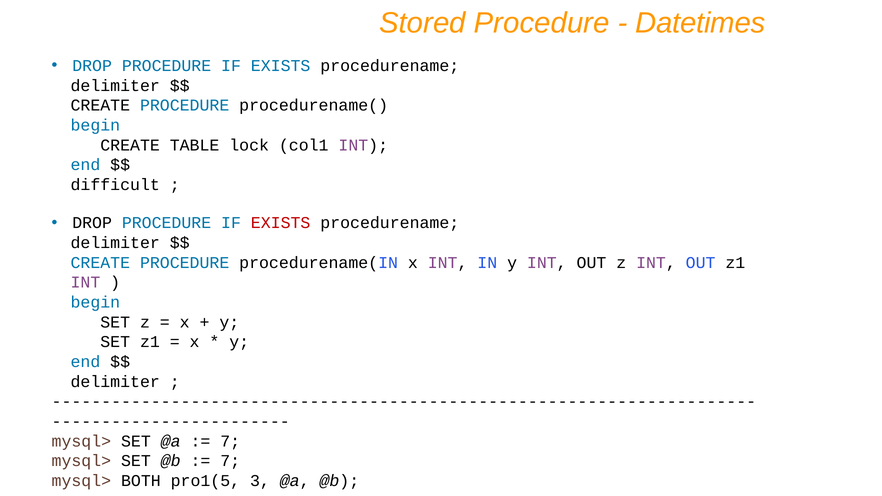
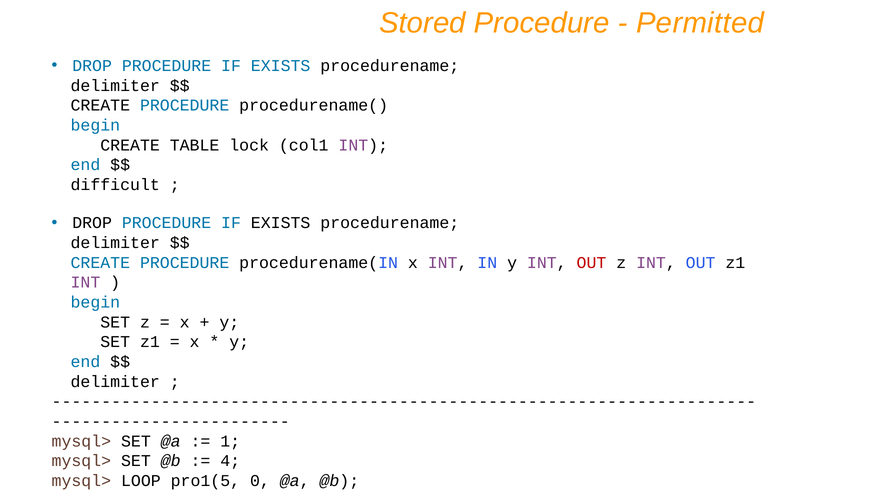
Datetimes: Datetimes -> Permitted (700, 23)
EXISTS colour: red -> black (281, 223)
OUT colour: black -> red (591, 263)
7: 7 -> 1 (230, 441)
7: 7 -> 4 (230, 461)
BOTH: BOTH -> LOOP (141, 481)
3: 3 -> 0 (260, 481)
